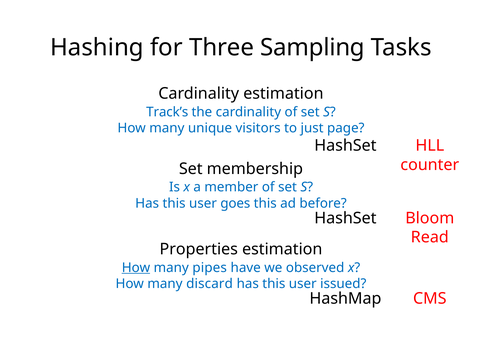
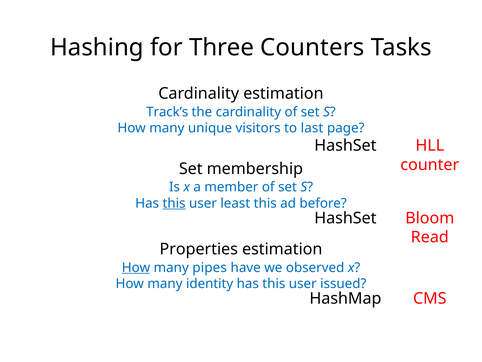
Sampling: Sampling -> Counters (312, 47)
just: just -> last (312, 128)
this underline: none -> present (174, 203)
goes: goes -> least (235, 203)
discard: discard -> identity (210, 283)
